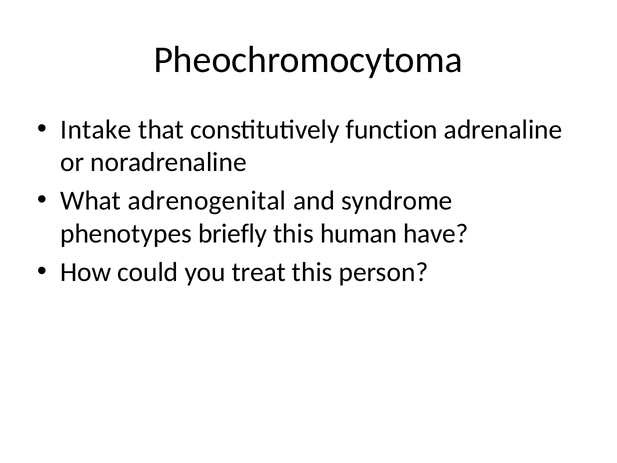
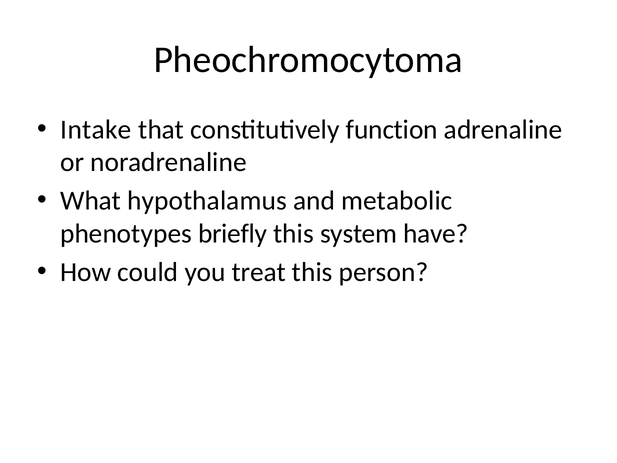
adrenogenital: adrenogenital -> hypothalamus (207, 201)
syndrome: syndrome -> metabolic (397, 201)
human: human -> system (359, 234)
